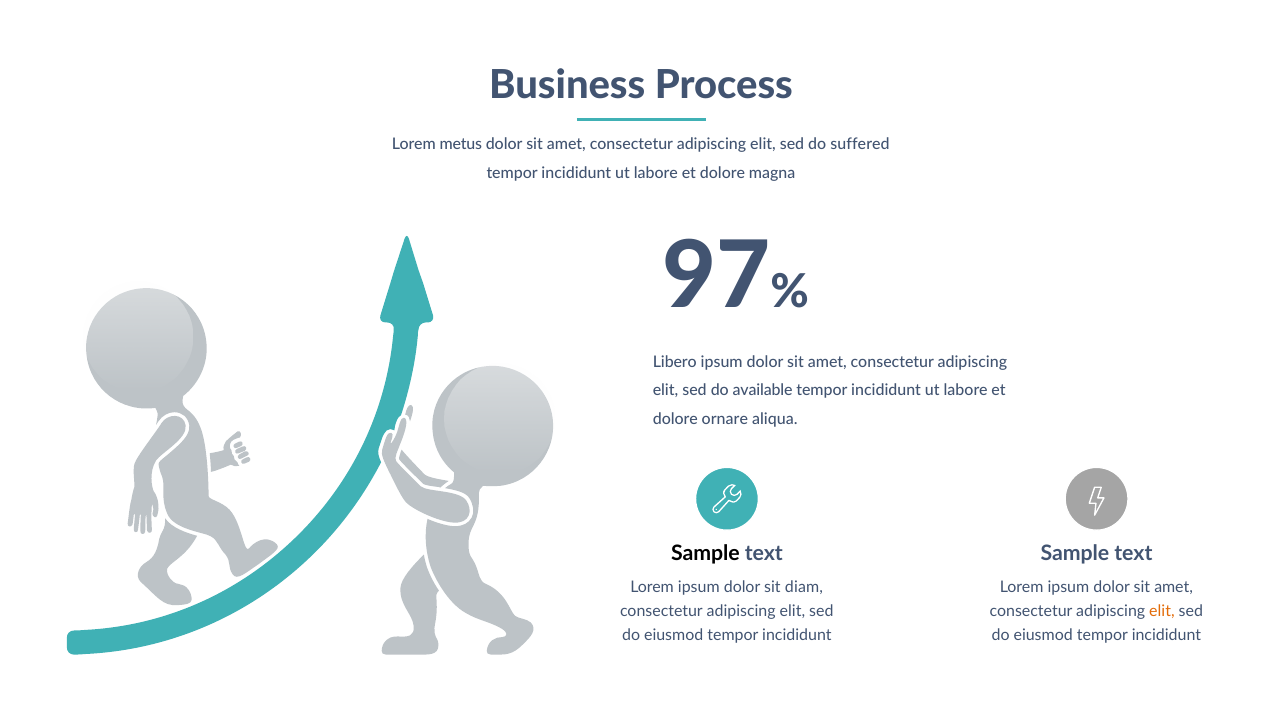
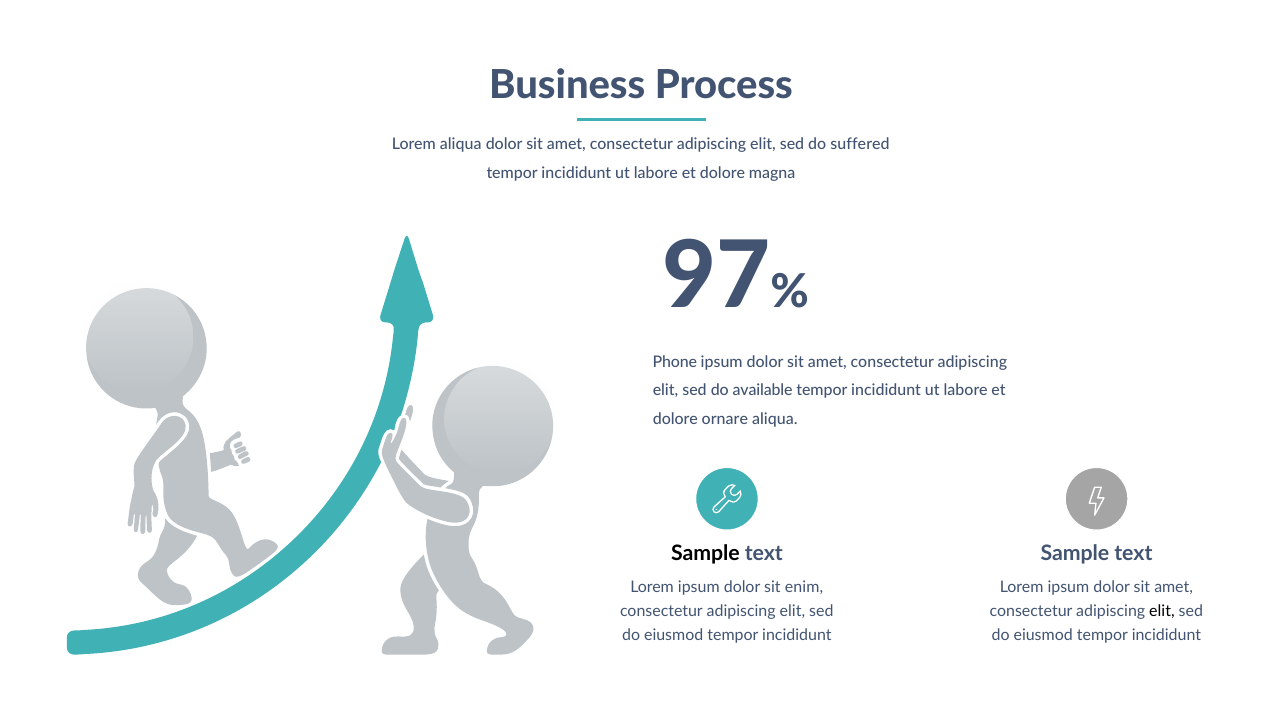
Lorem metus: metus -> aliqua (461, 144)
Libero: Libero -> Phone (675, 362)
diam: diam -> enim (804, 588)
elit colour: orange -> black (1162, 612)
